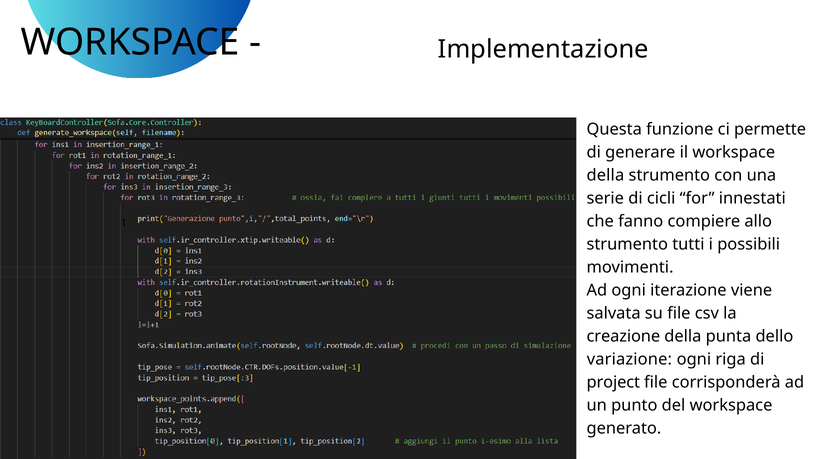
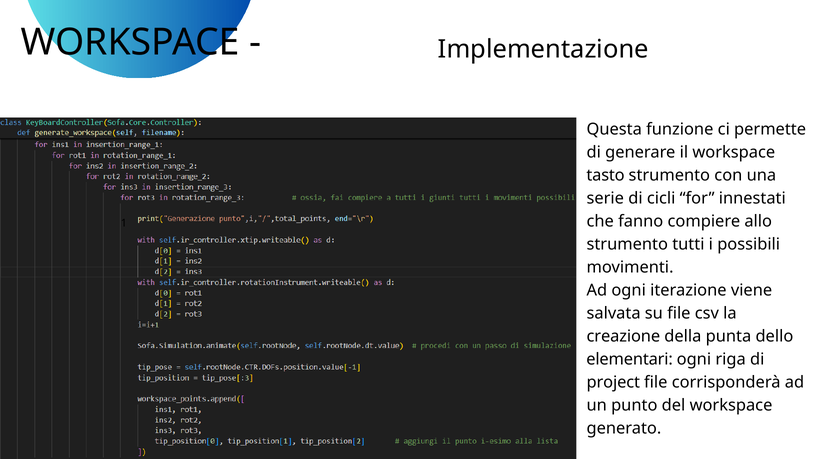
della: della -> tasto (606, 175)
variazione: variazione -> elementari (630, 359)
